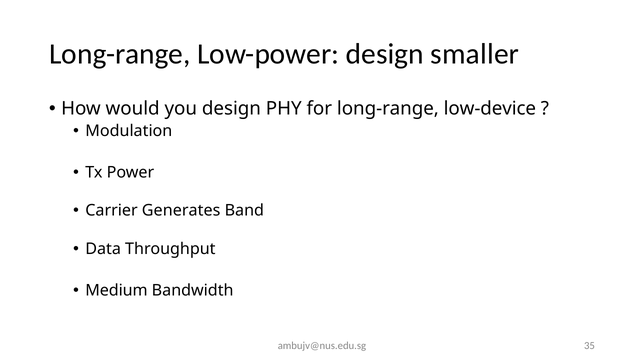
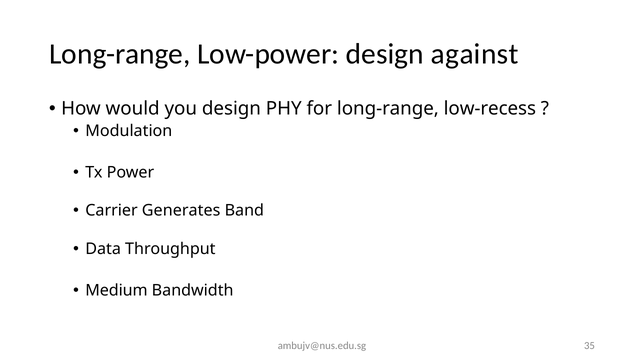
smaller: smaller -> against (475, 54)
low-device: low-device -> low-recess (490, 109)
